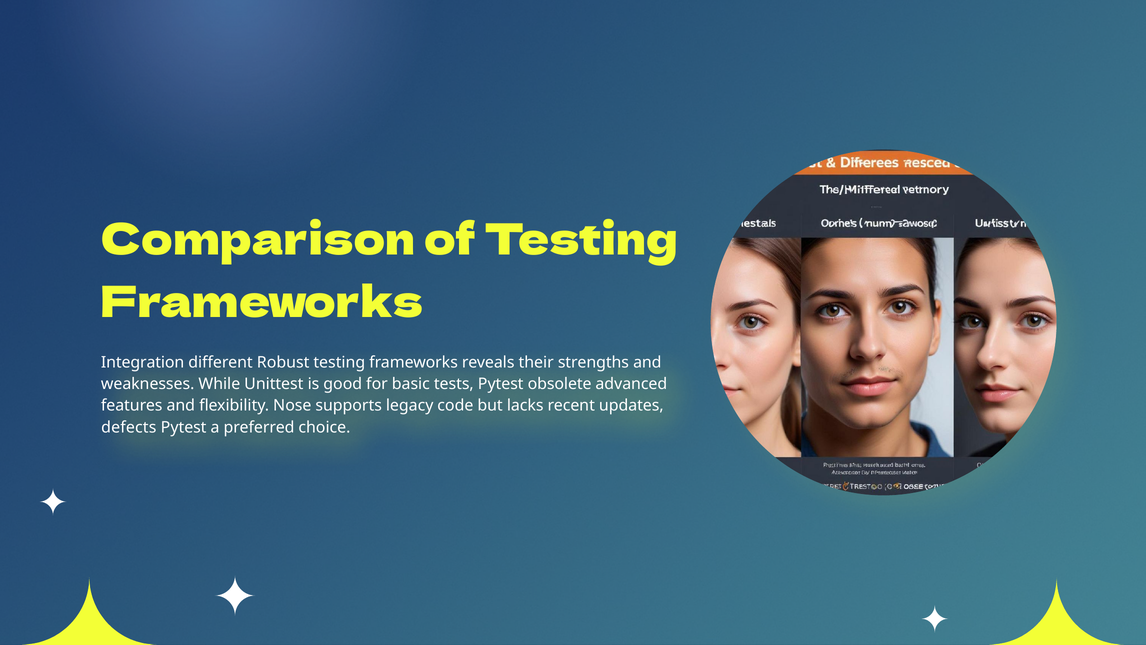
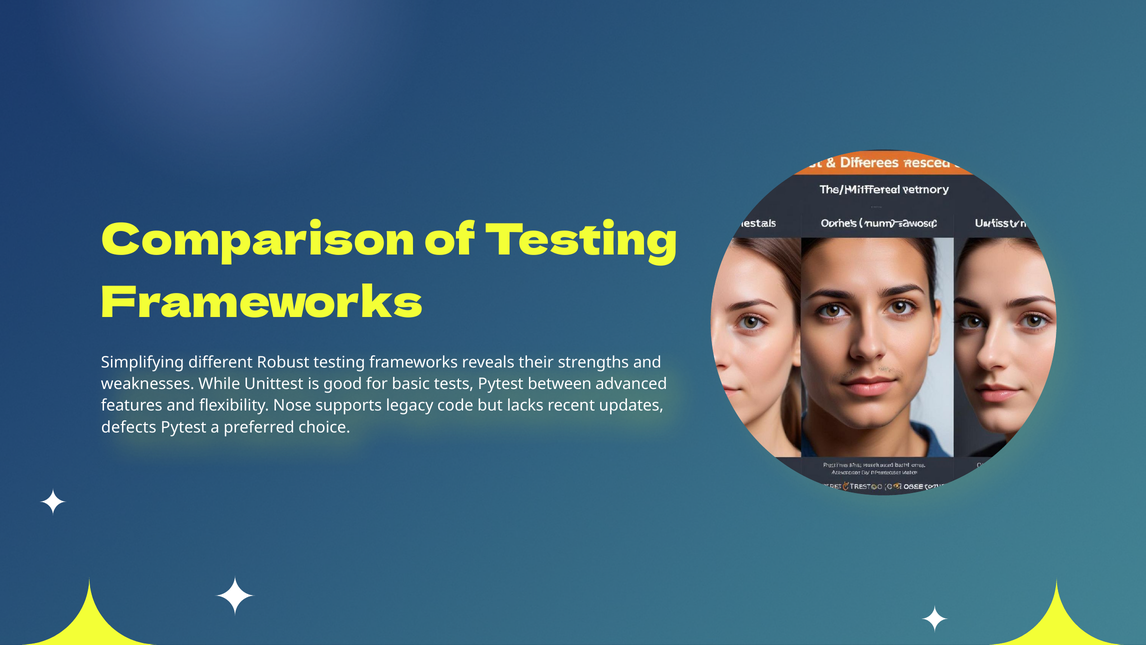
Integration: Integration -> Simplifying (143, 362)
obsolete: obsolete -> between (560, 384)
